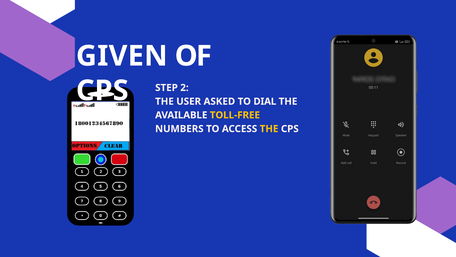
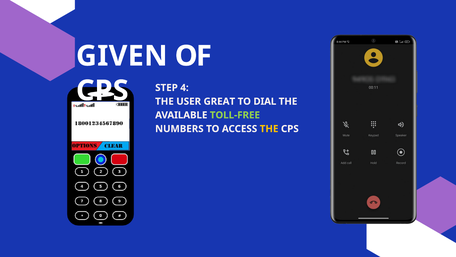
2: 2 -> 4 (184, 88)
ASKED: ASKED -> GREAT (219, 101)
TOLL-FREE colour: yellow -> light green (235, 115)
